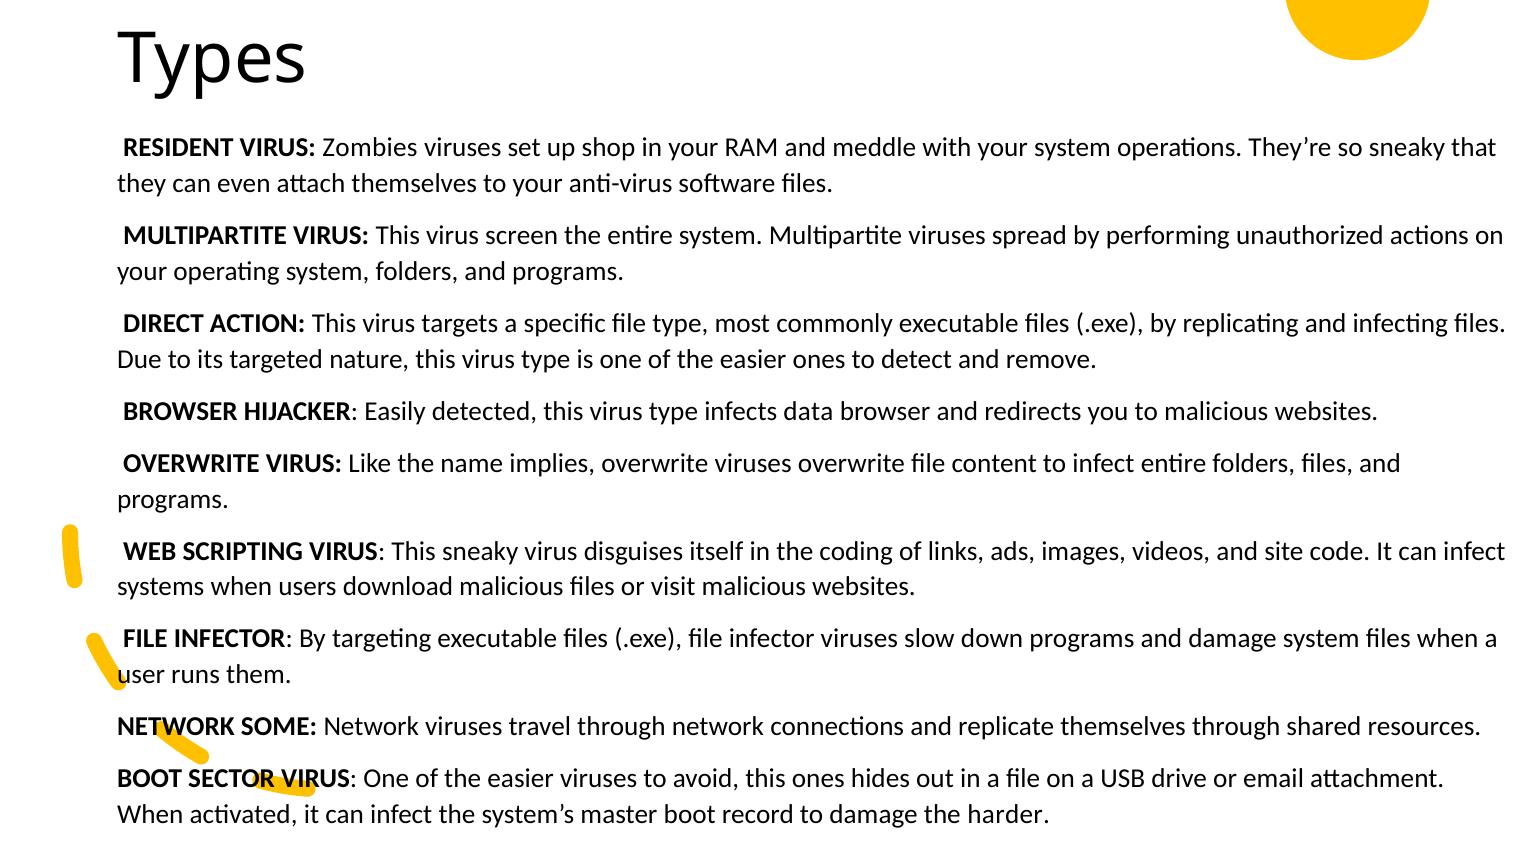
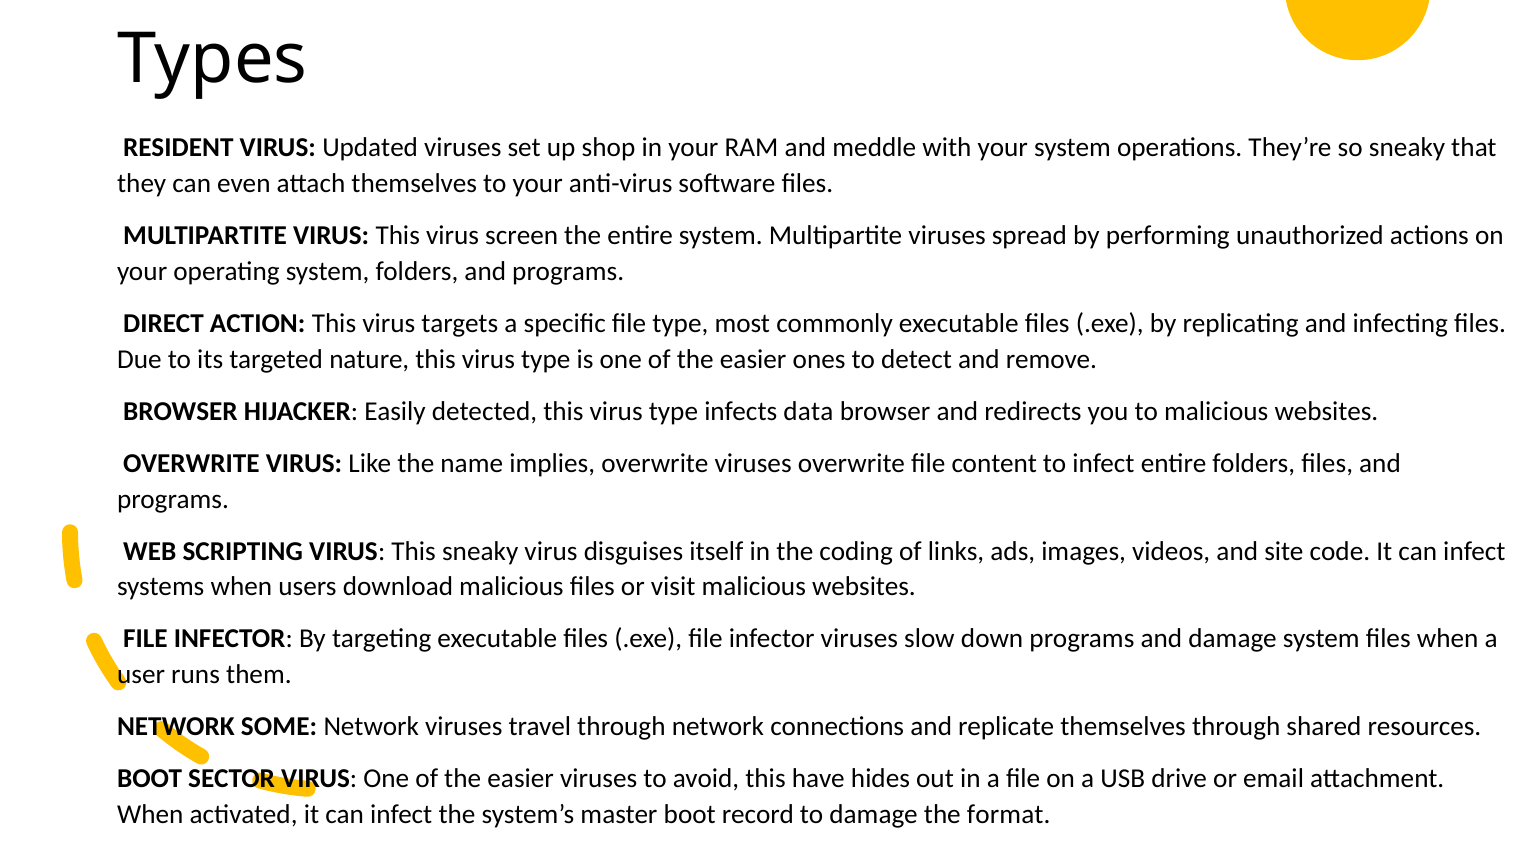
Zombies: Zombies -> Updated (370, 148)
this ones: ones -> have (818, 779)
harder: harder -> format (1009, 815)
